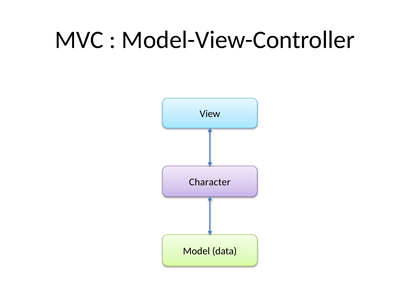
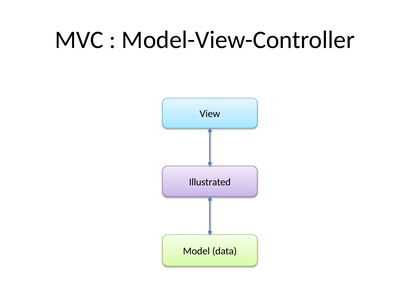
Character: Character -> Illustrated (210, 182)
